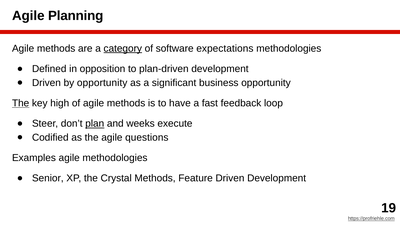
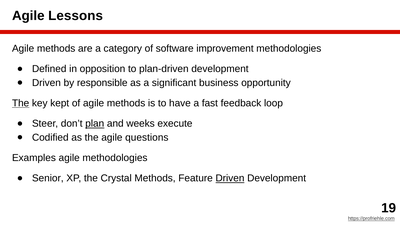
Planning: Planning -> Lessons (76, 16)
category underline: present -> none (123, 48)
expectations: expectations -> improvement (225, 48)
by opportunity: opportunity -> responsible (102, 83)
high: high -> kept (60, 103)
Driven underline: none -> present (230, 178)
